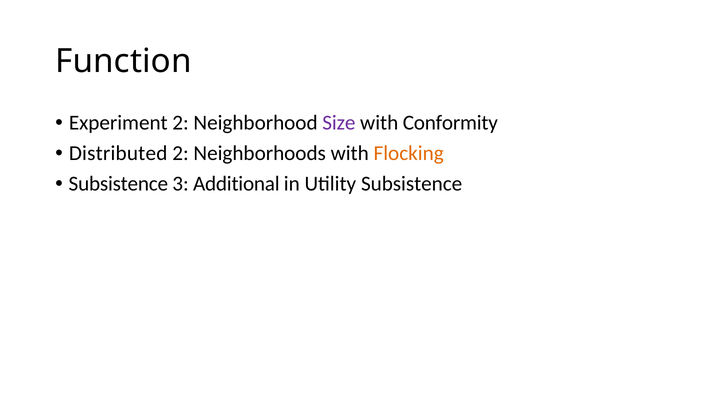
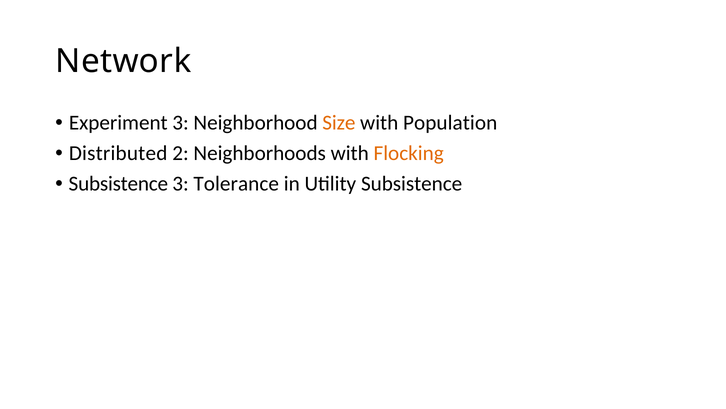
Function: Function -> Network (123, 61)
Experiment 2: 2 -> 3 (181, 123)
Size colour: purple -> orange (339, 123)
Conformity: Conformity -> Population (450, 123)
Additional: Additional -> Tolerance (236, 184)
